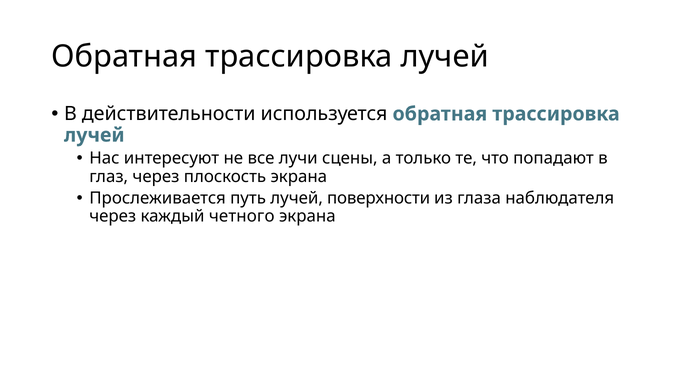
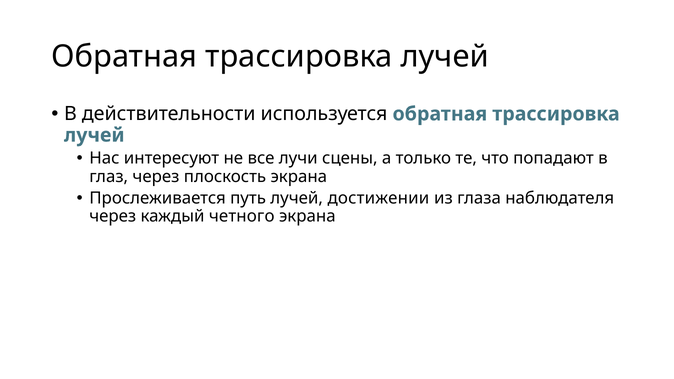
поверхности: поверхности -> достижении (378, 198)
